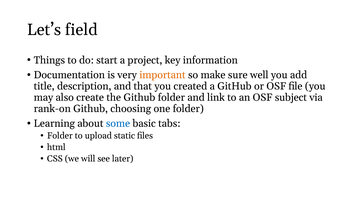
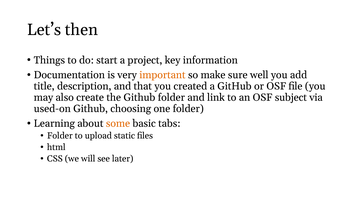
field: field -> then (81, 30)
rank-on: rank-on -> used-on (52, 108)
some colour: blue -> orange (118, 123)
